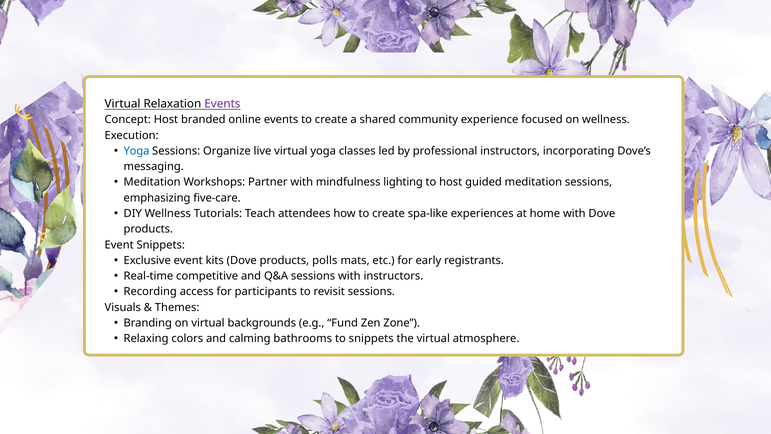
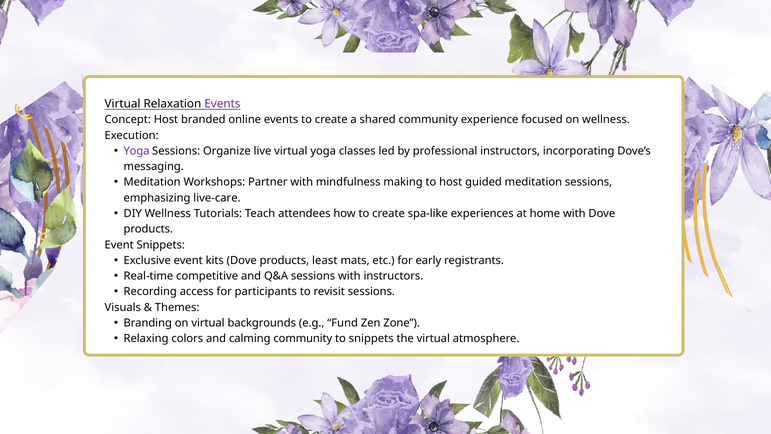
Yoga colour: blue -> purple (136, 151)
lighting: lighting -> making (403, 182)
five-care: five-care -> live-care (217, 198)
polls: polls -> least (325, 260)
calming bathrooms: bathrooms -> community (303, 338)
